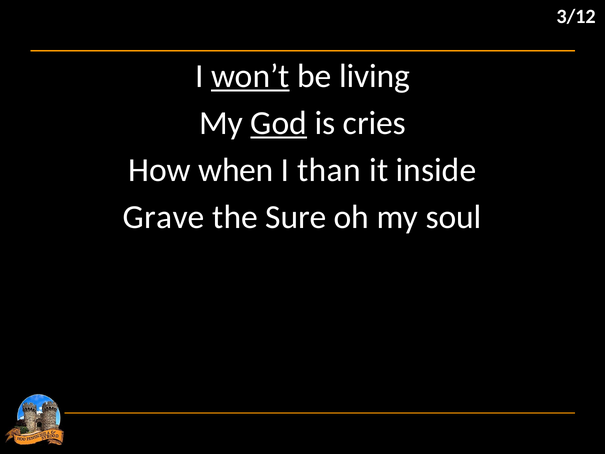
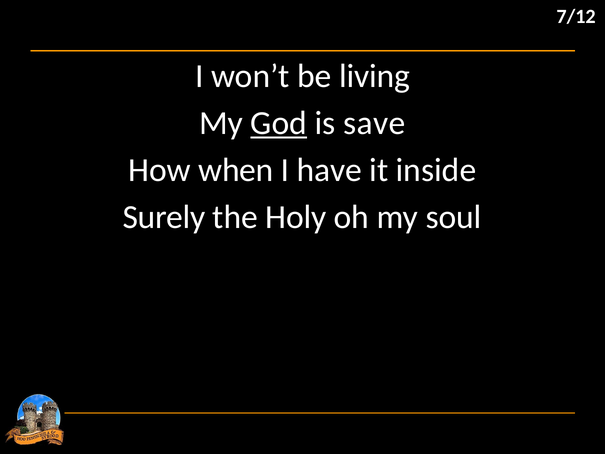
3/12: 3/12 -> 7/12 (576, 16)
won’t underline: present -> none (250, 76)
cries: cries -> save (374, 123)
than: than -> have (329, 170)
Grave: Grave -> Surely (164, 217)
Sure: Sure -> Holy (296, 217)
